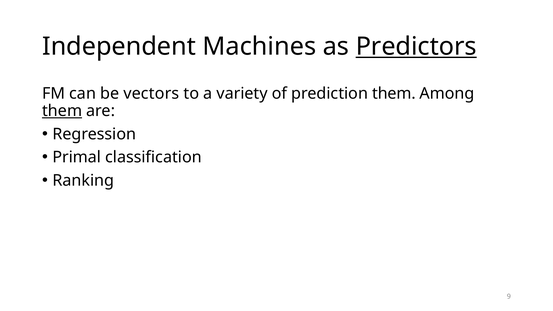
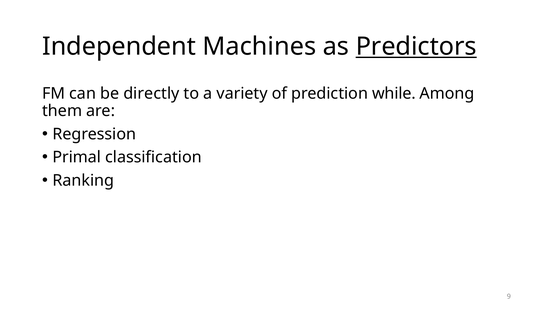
vectors: vectors -> directly (151, 93)
prediction them: them -> while (394, 93)
them underline: present -> none (62, 111)
